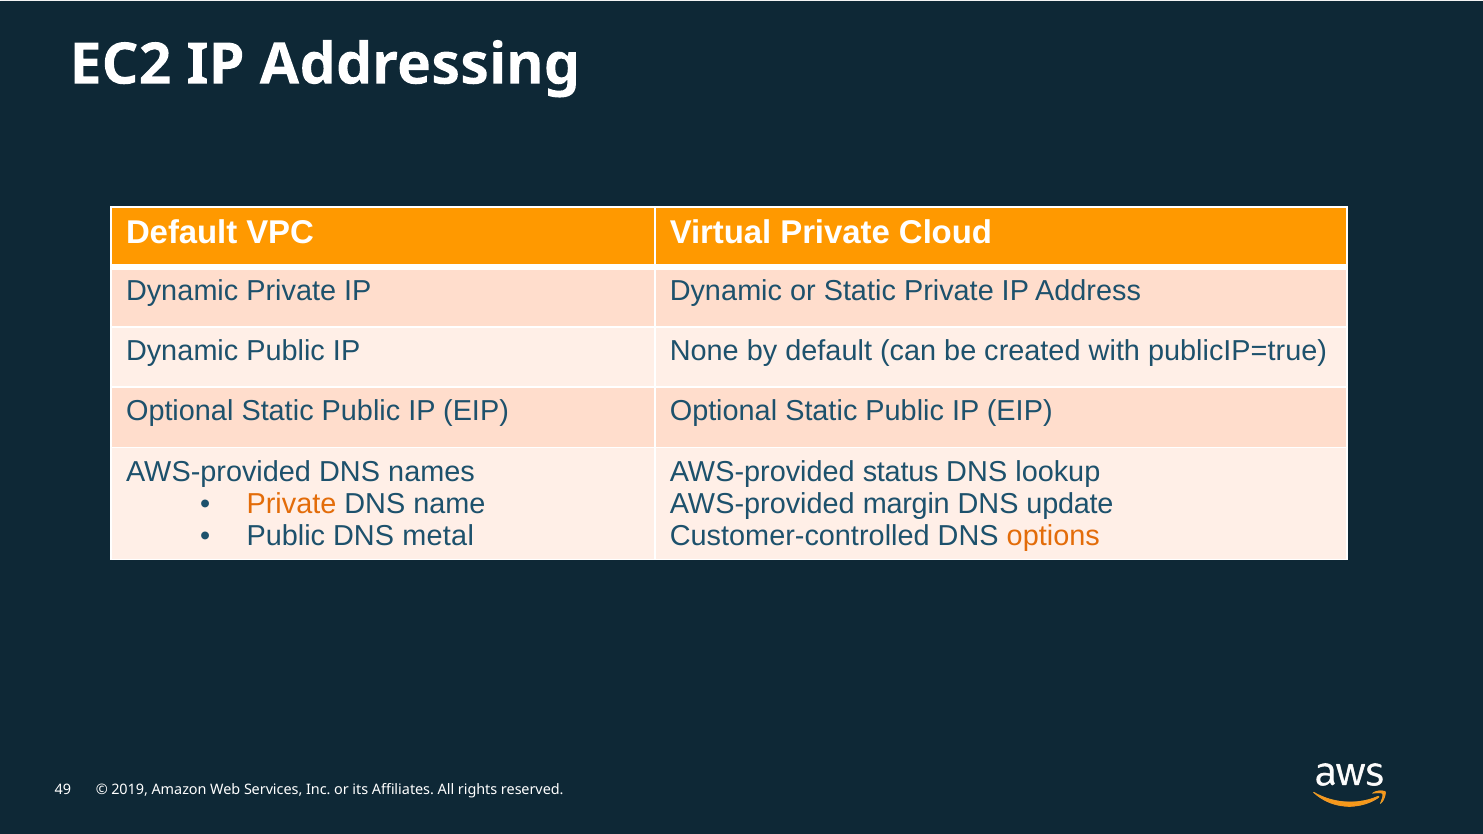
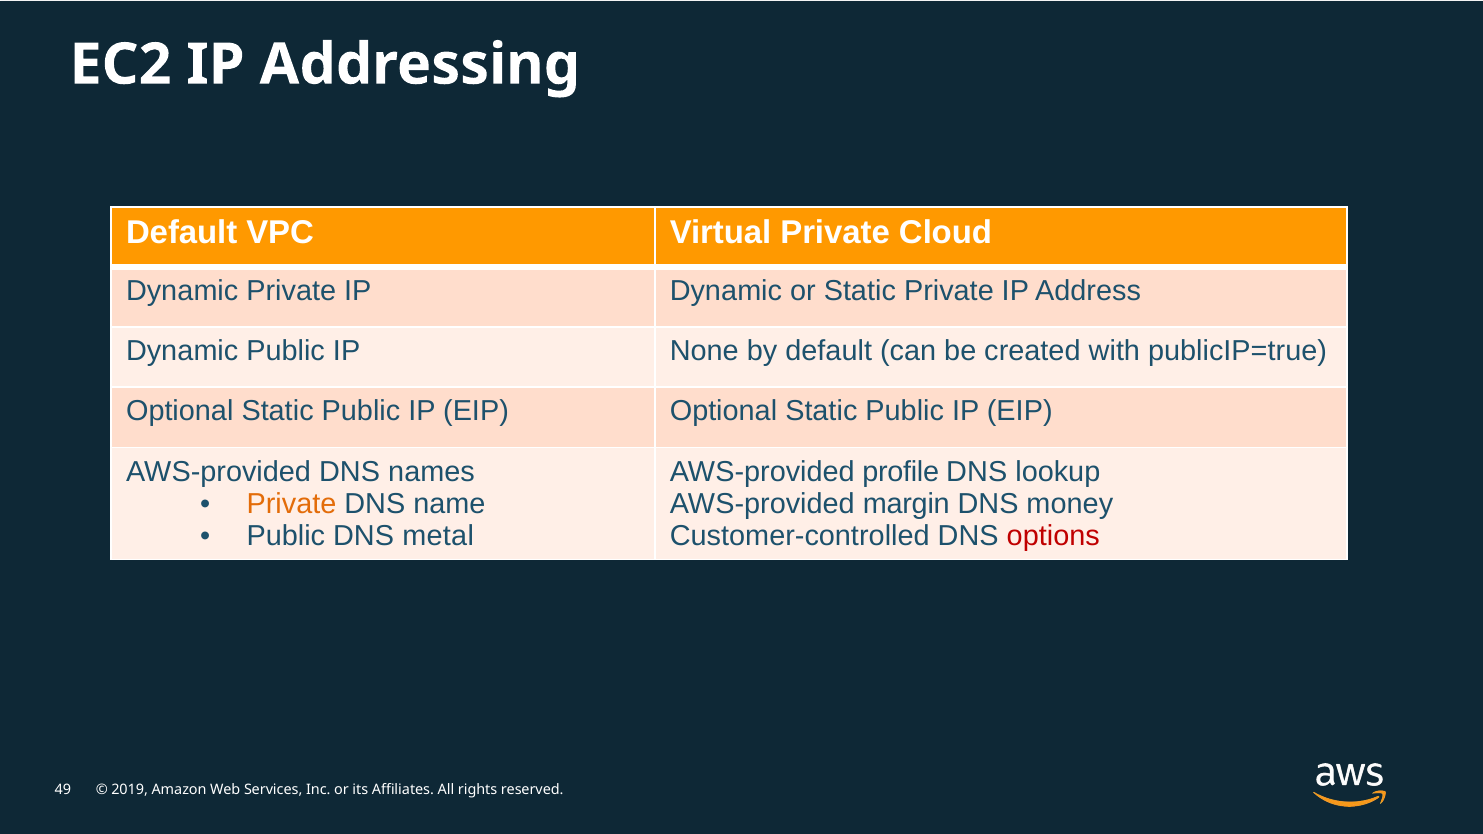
status: status -> profile (901, 472)
update: update -> money (1070, 504)
options colour: orange -> red (1053, 536)
